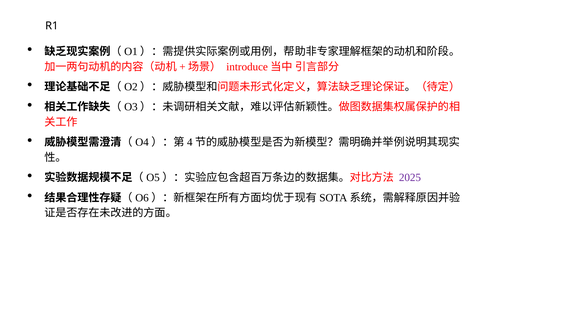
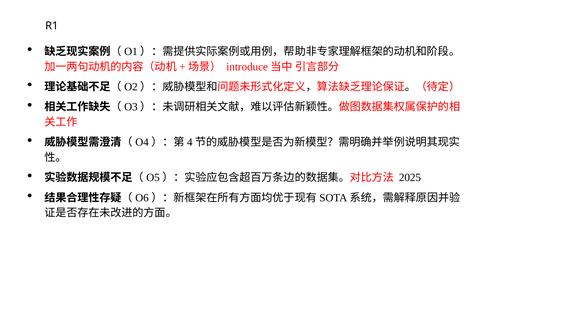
2025 colour: purple -> black (410, 177)
